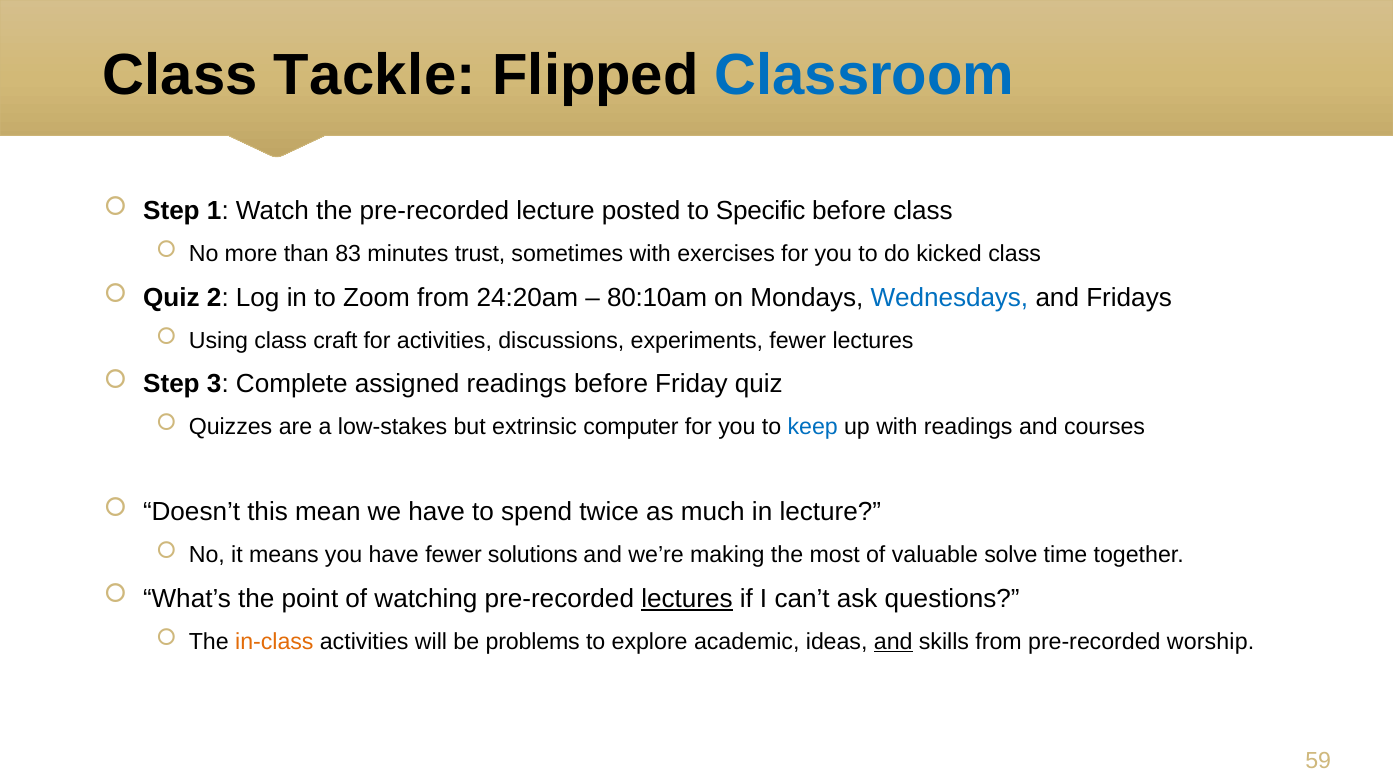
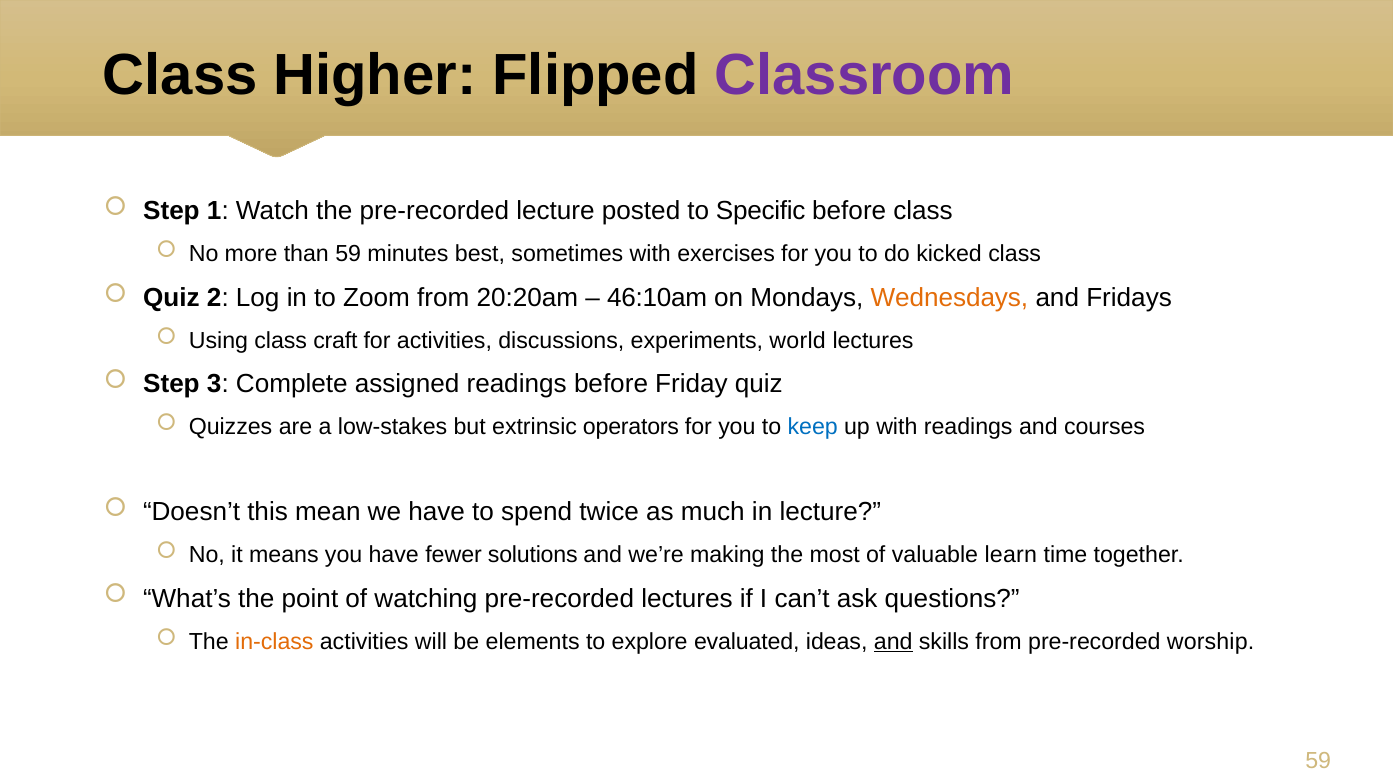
Tackle: Tackle -> Higher (375, 75)
Classroom colour: blue -> purple (864, 75)
than 83: 83 -> 59 (348, 254)
trust: trust -> best (480, 254)
24:20am: 24:20am -> 20:20am (527, 298)
80:10am: 80:10am -> 46:10am (657, 298)
Wednesdays colour: blue -> orange (949, 298)
experiments fewer: fewer -> world (798, 340)
computer: computer -> operators (631, 427)
solve: solve -> learn (1011, 555)
lectures underline: present -> none (687, 598)
problems: problems -> elements (533, 641)
academic: academic -> evaluated (747, 641)
